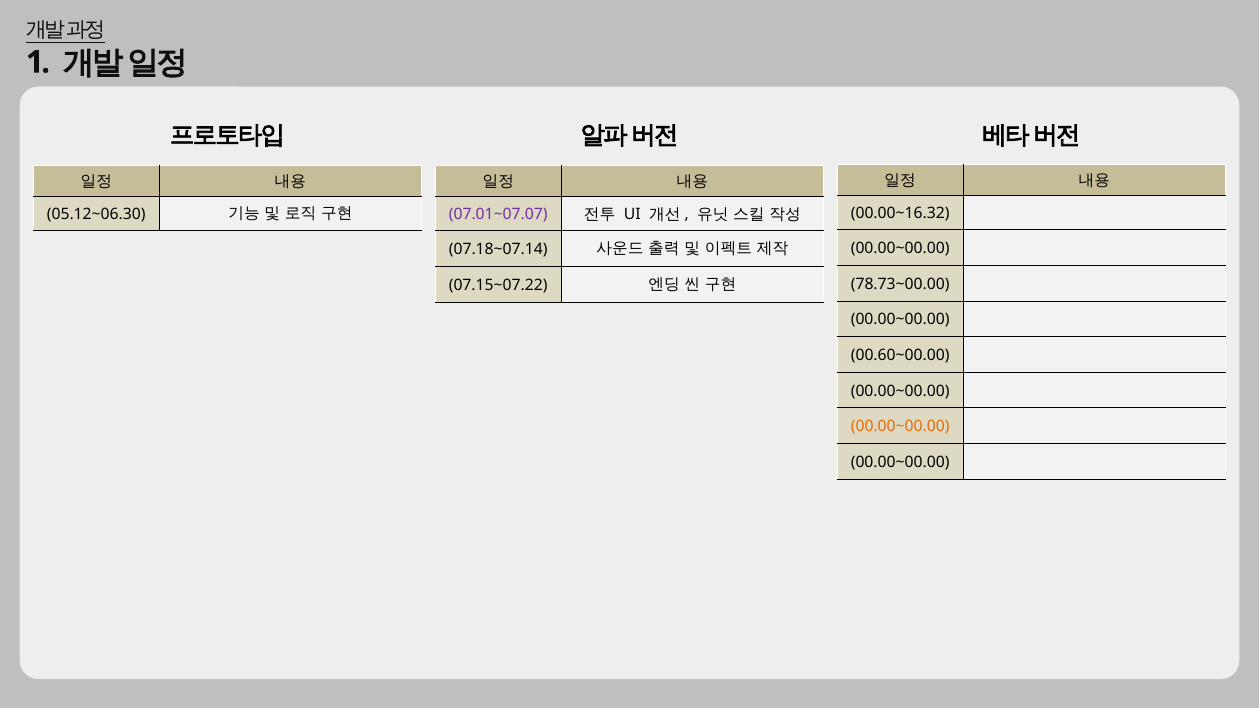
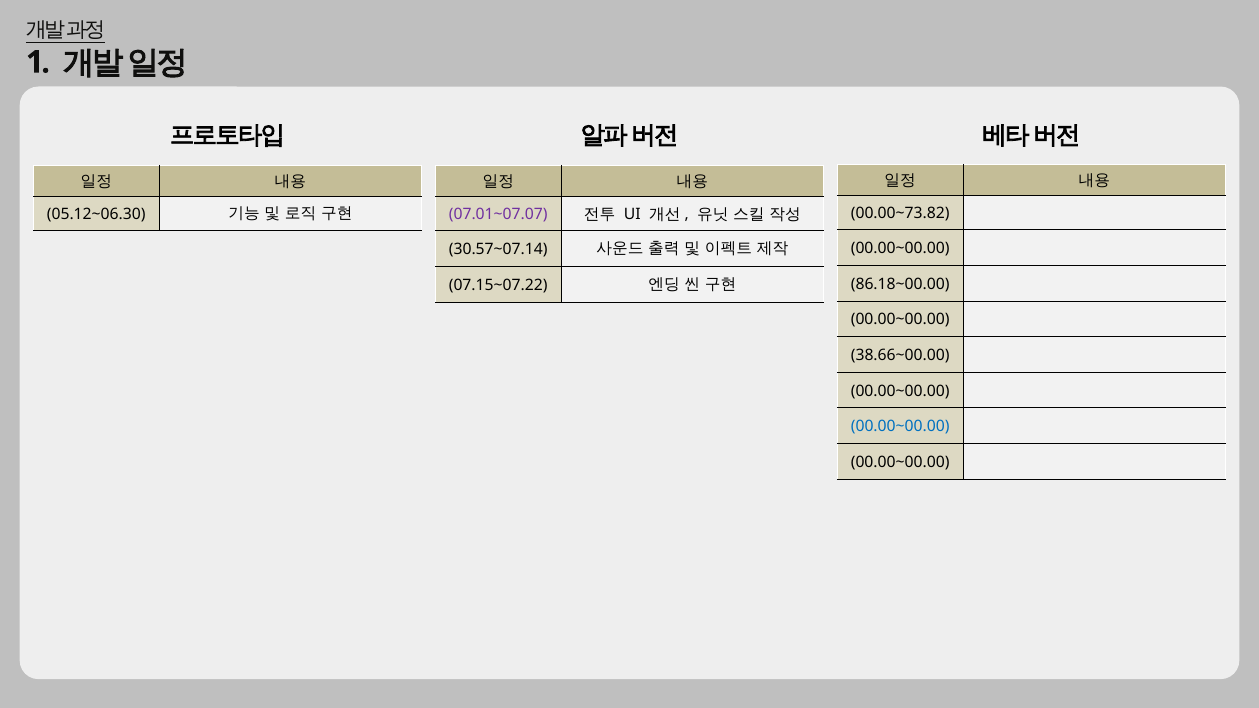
00.00~16.32: 00.00~16.32 -> 00.00~73.82 (900, 214)
07.18~07.14: 07.18~07.14 -> 30.57~07.14 (498, 250)
78.73~00.00: 78.73~00.00 -> 86.18~00.00 (900, 284)
00.60~00.00: 00.60~00.00 -> 38.66~00.00 (900, 355)
00.00~00.00 colour: orange -> blue (900, 427)
